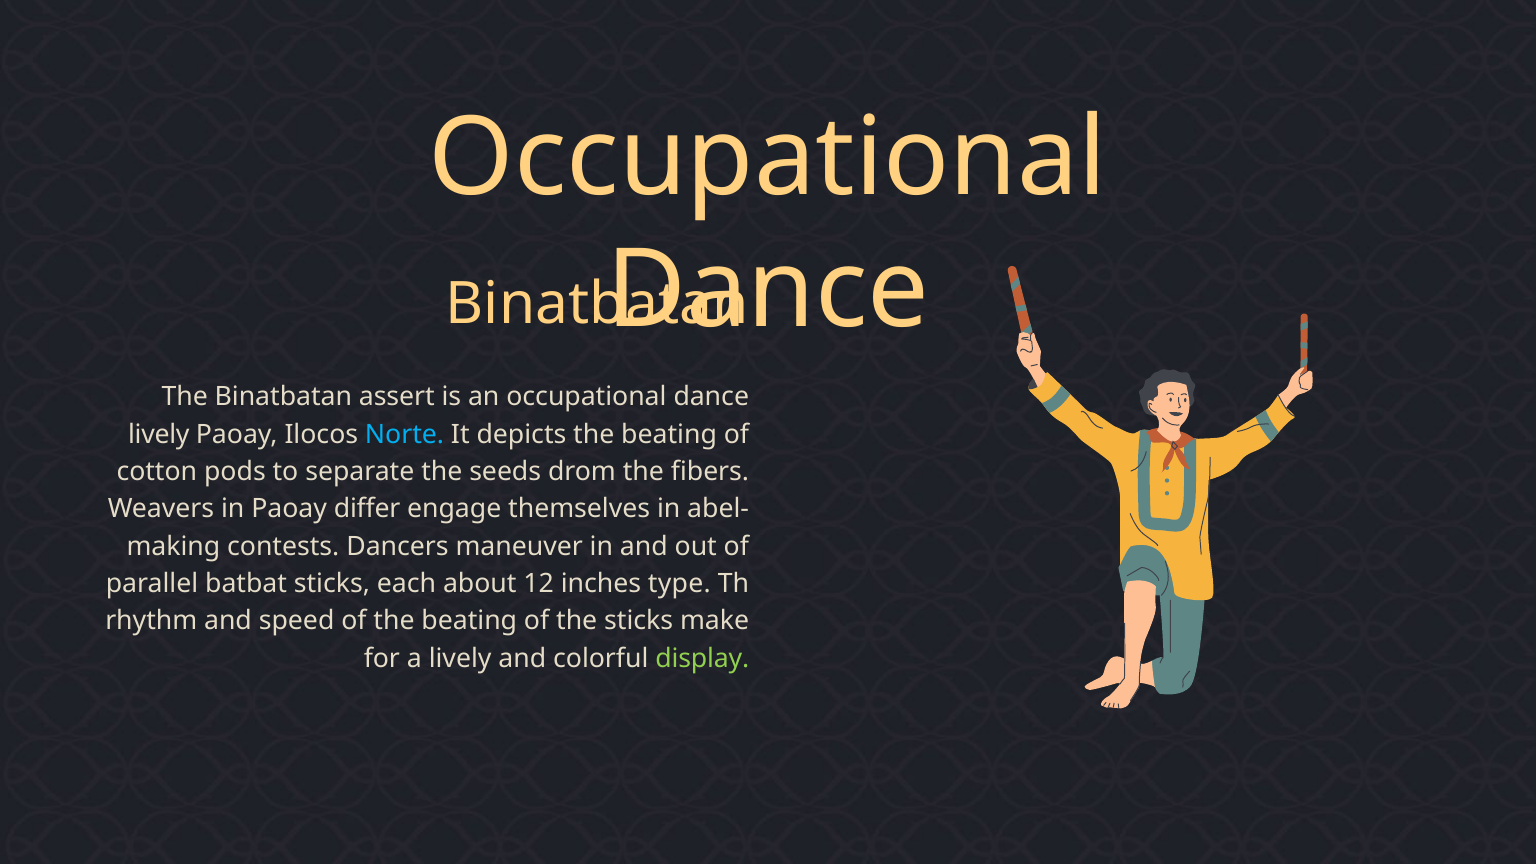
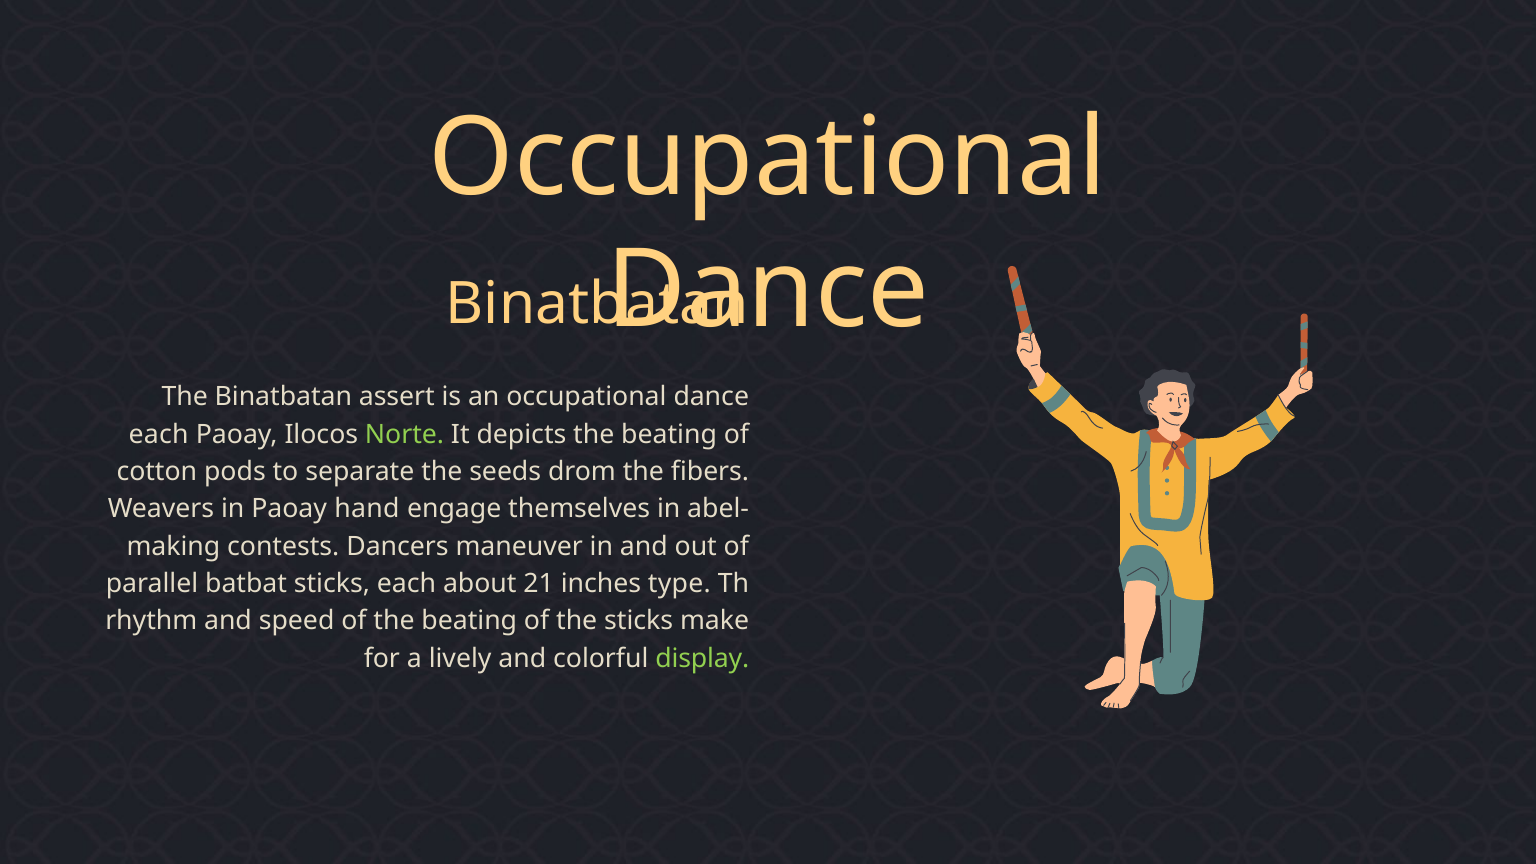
lively: lively -> each (159, 434)
Norte colour: light blue -> light green (405, 434)
differ: differ -> hand (367, 509)
12: 12 -> 21 (539, 584)
